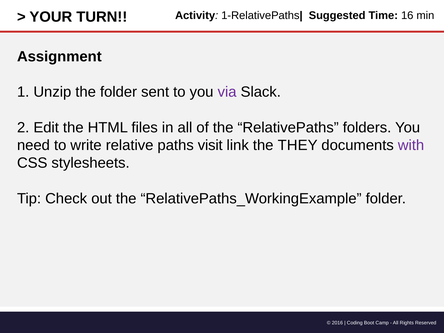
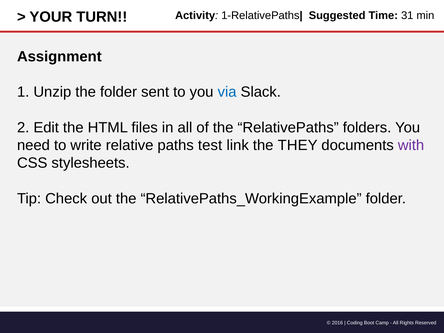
16: 16 -> 31 (407, 16)
via colour: purple -> blue (227, 92)
visit: visit -> test (210, 145)
